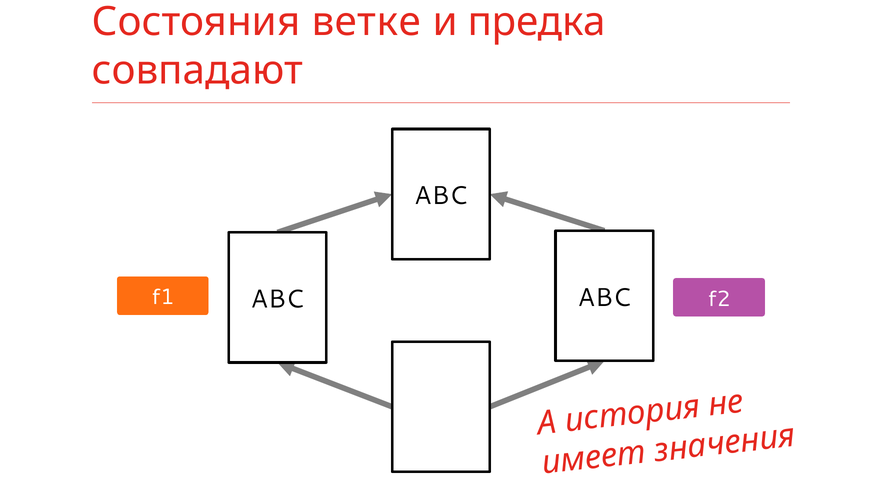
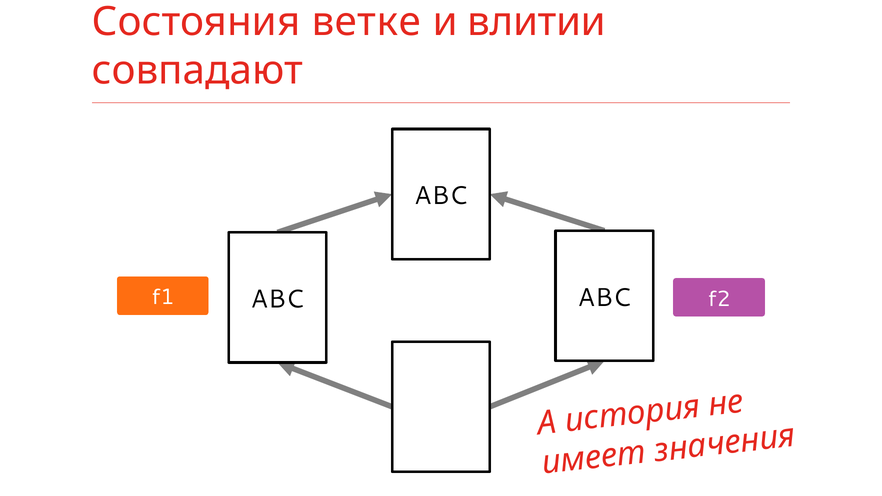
предка: предка -> влитии (537, 22)
